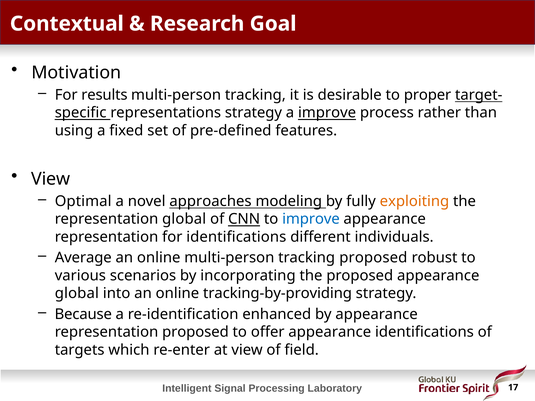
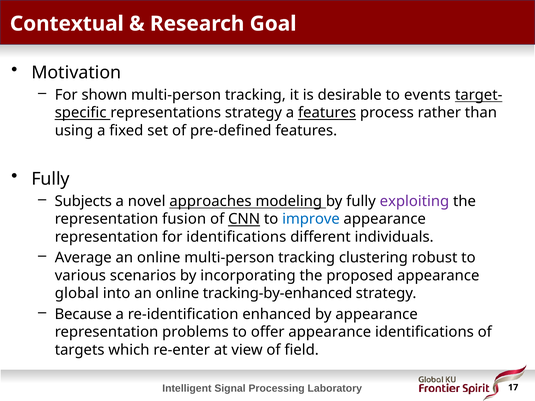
results: results -> shown (104, 95)
proper: proper -> events (427, 95)
a improve: improve -> features (327, 113)
View: View -> Fully (51, 179)
Optimal: Optimal -> Subjects (83, 201)
exploiting colour: orange -> purple (414, 201)
representation global: global -> fusion (184, 219)
tracking proposed: proposed -> clustering (373, 258)
tracking-by-providing: tracking-by-providing -> tracking-by-enhanced (278, 294)
representation proposed: proposed -> problems (195, 332)
